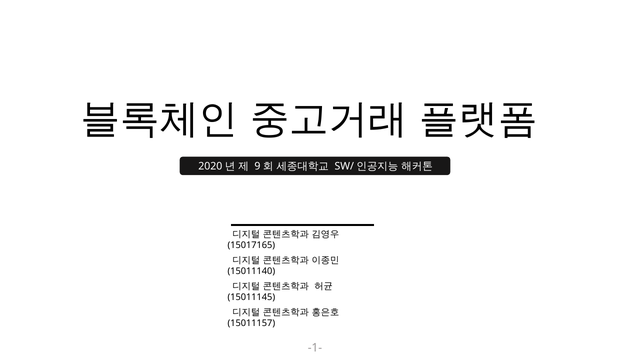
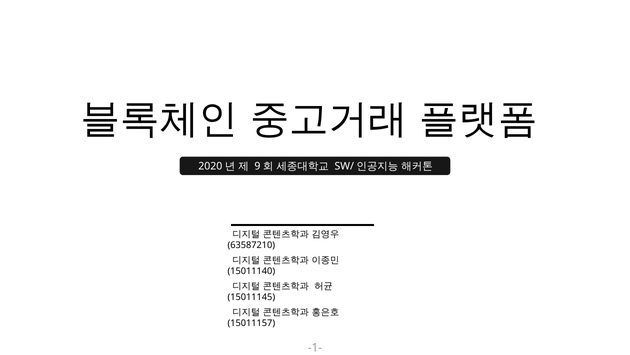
15017165: 15017165 -> 63587210 (251, 245)
